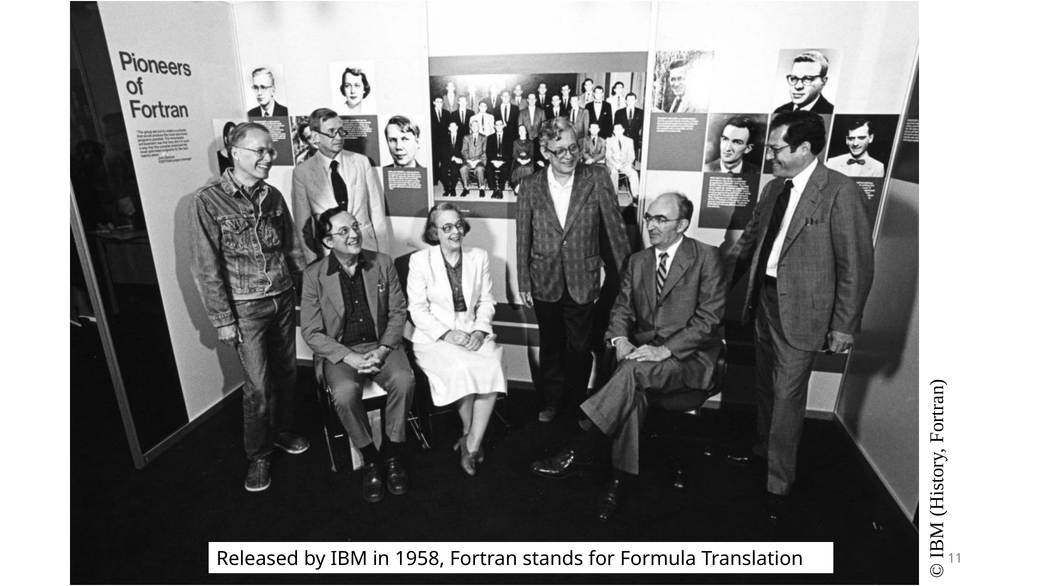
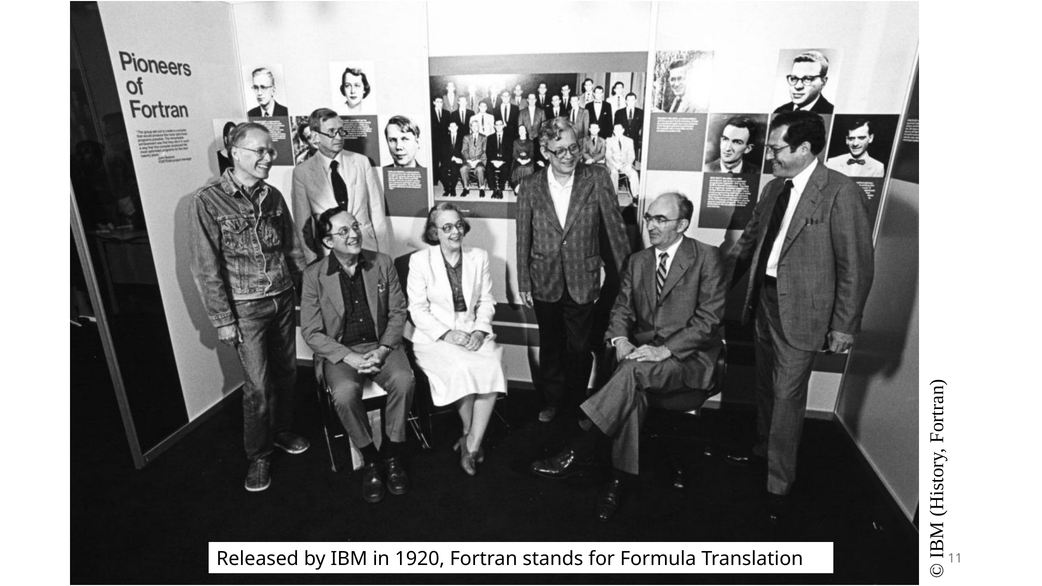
1958: 1958 -> 1920 (420, 559)
